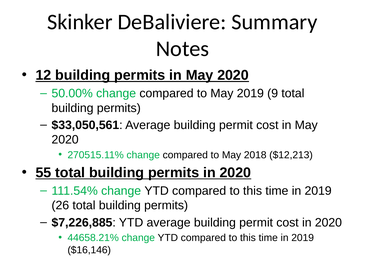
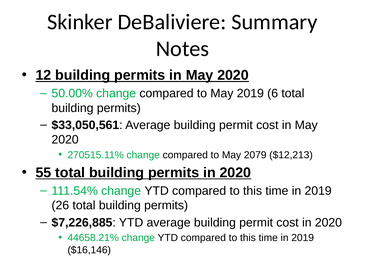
9: 9 -> 6 (273, 93)
2018: 2018 -> 2079 (255, 155)
